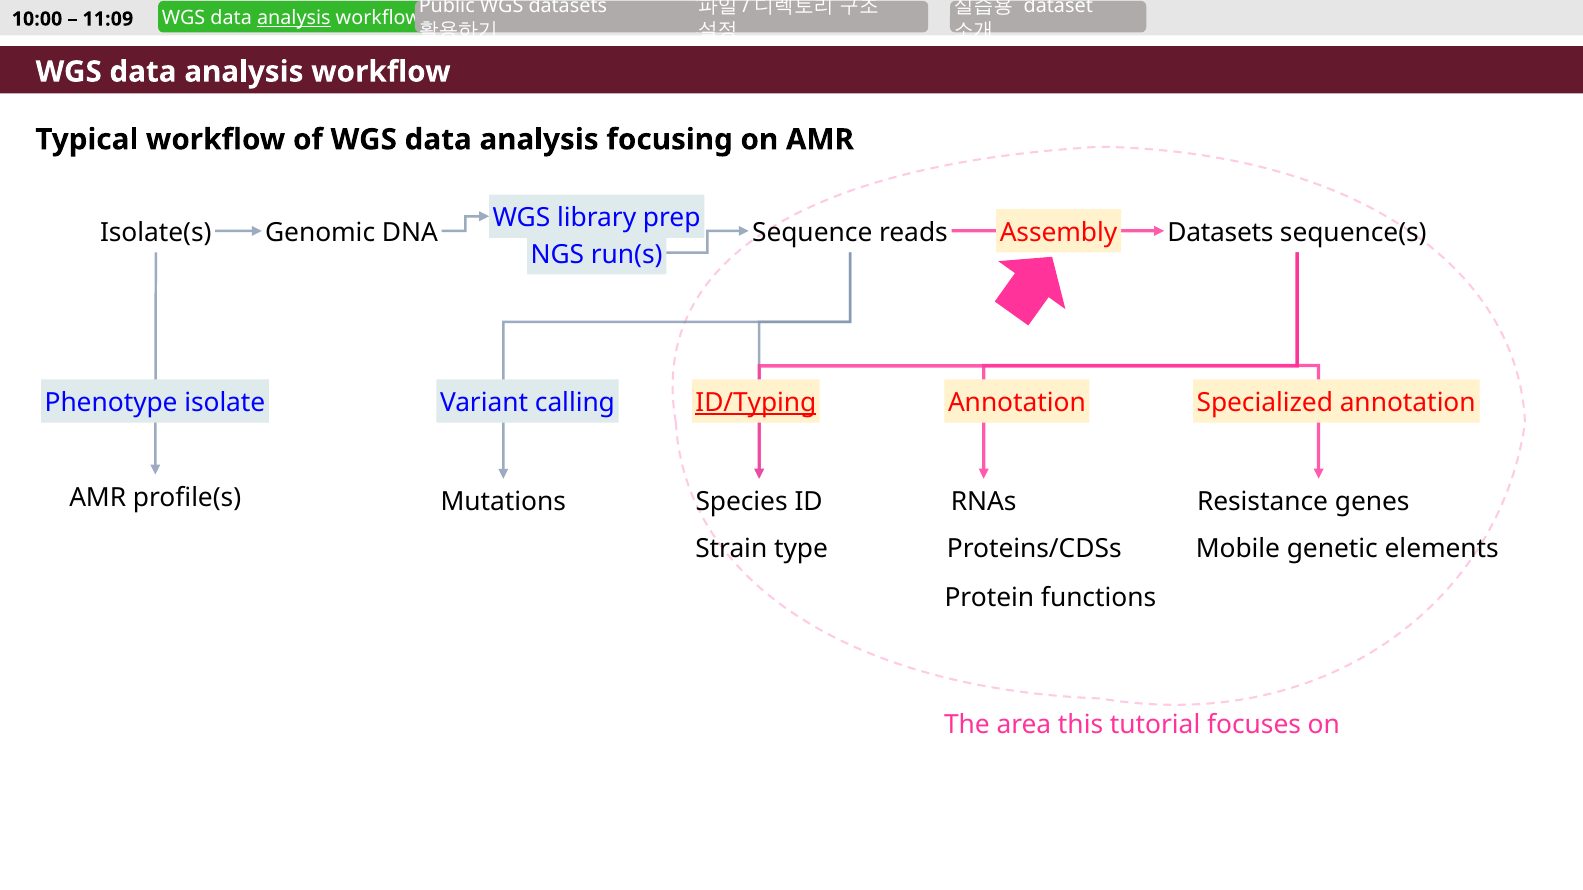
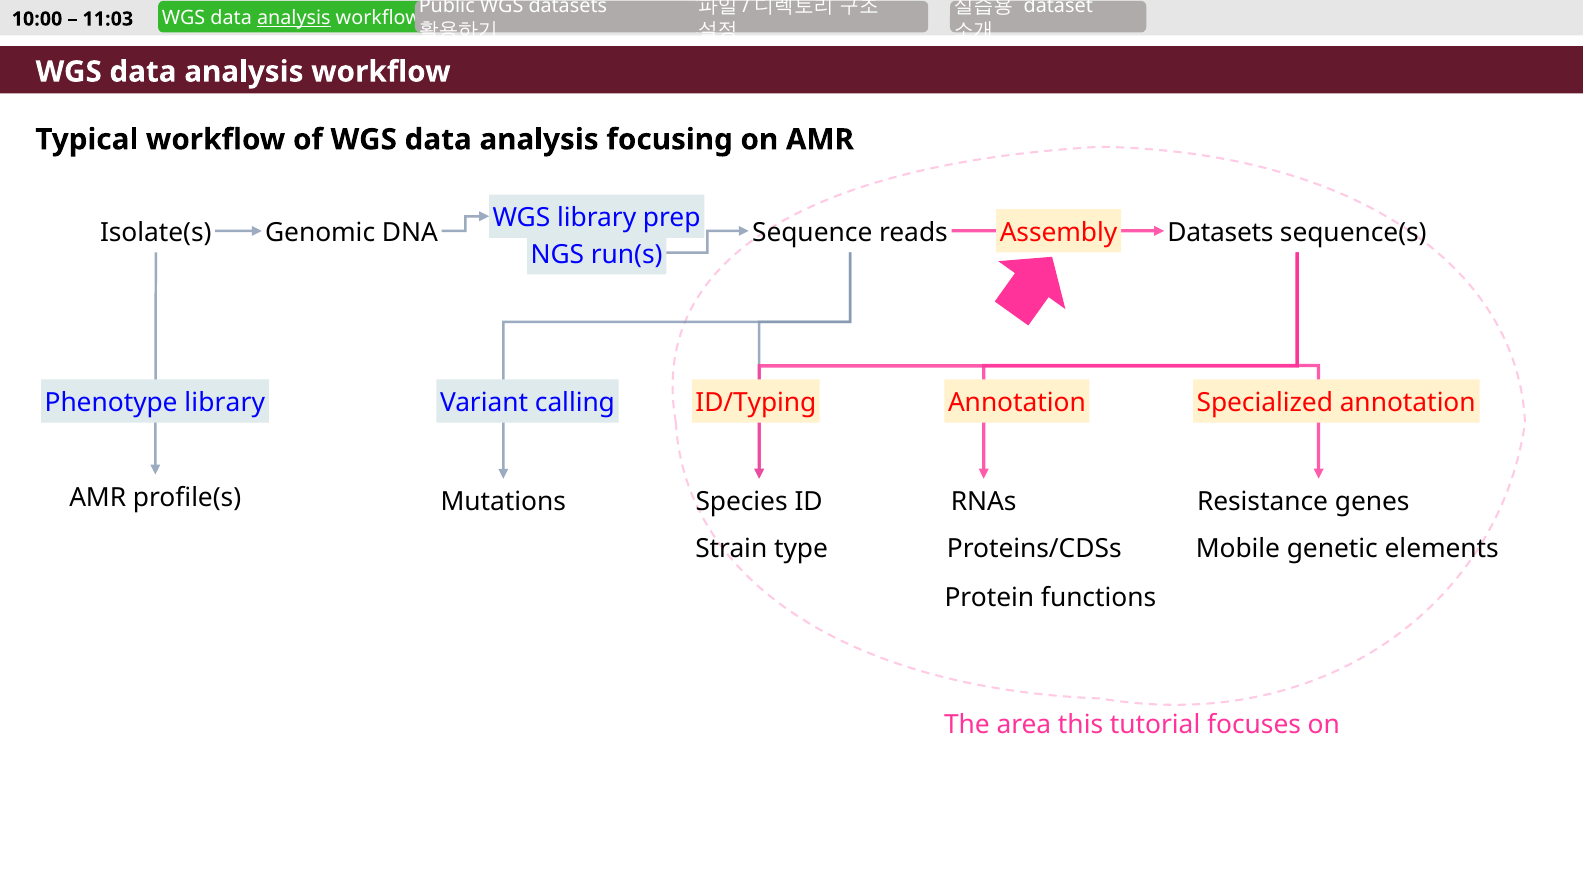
11:09: 11:09 -> 11:03 (108, 19)
Phenotype isolate: isolate -> library (225, 403)
ID/Typing underline: present -> none (756, 403)
